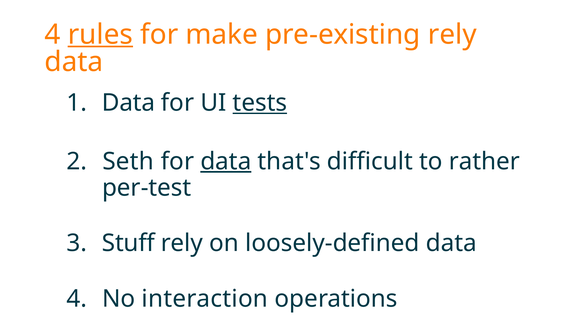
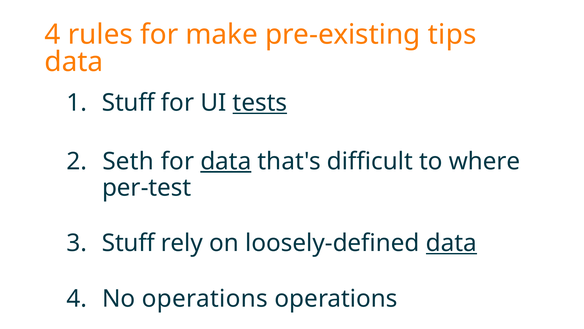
rules underline: present -> none (100, 35)
pre-existing rely: rely -> tips (452, 35)
Data: Data -> Stuff (128, 103)
rather: rather -> where (484, 161)
data underline: none -> present (451, 243)
No interaction: interaction -> operations (205, 298)
